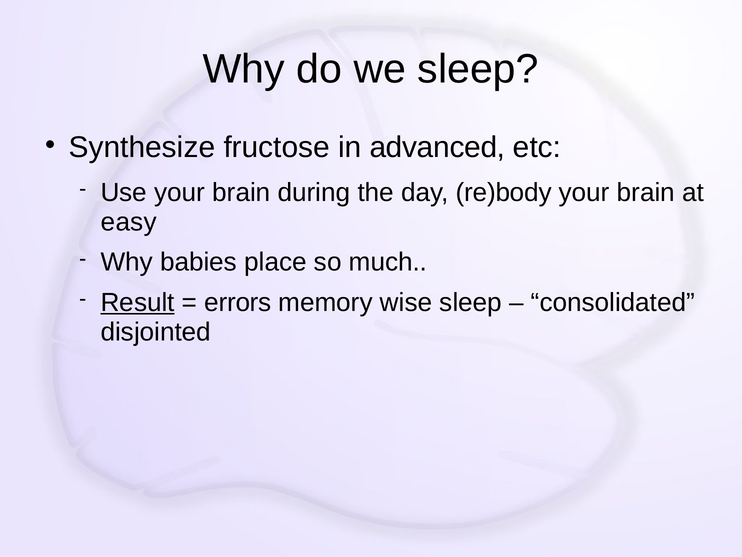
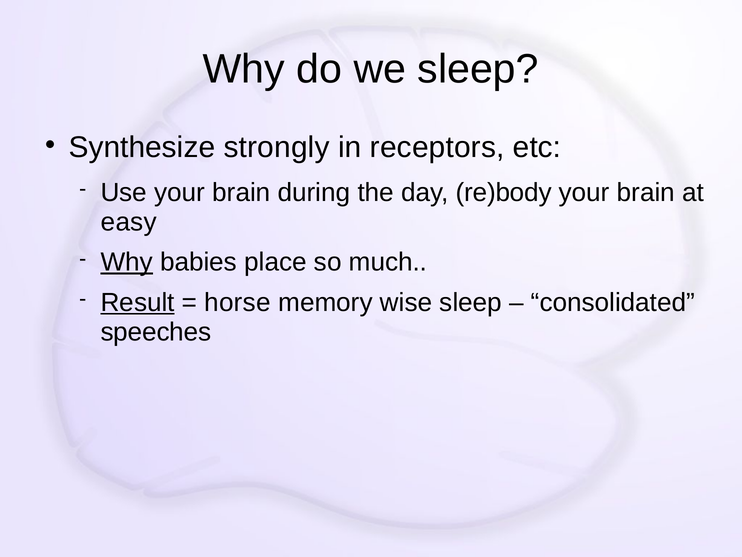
fructose: fructose -> strongly (277, 147)
advanced: advanced -> receptors (437, 147)
Why underline: none -> present (127, 262)
errors: errors -> horse (238, 302)
disjointed: disjointed -> speeches (156, 332)
